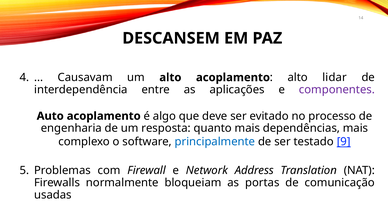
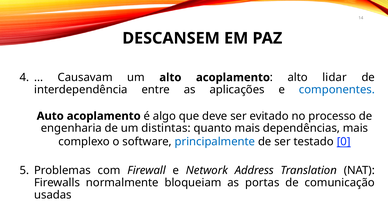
componentes colour: purple -> blue (337, 90)
resposta: resposta -> distintas (166, 128)
9: 9 -> 0 (344, 142)
